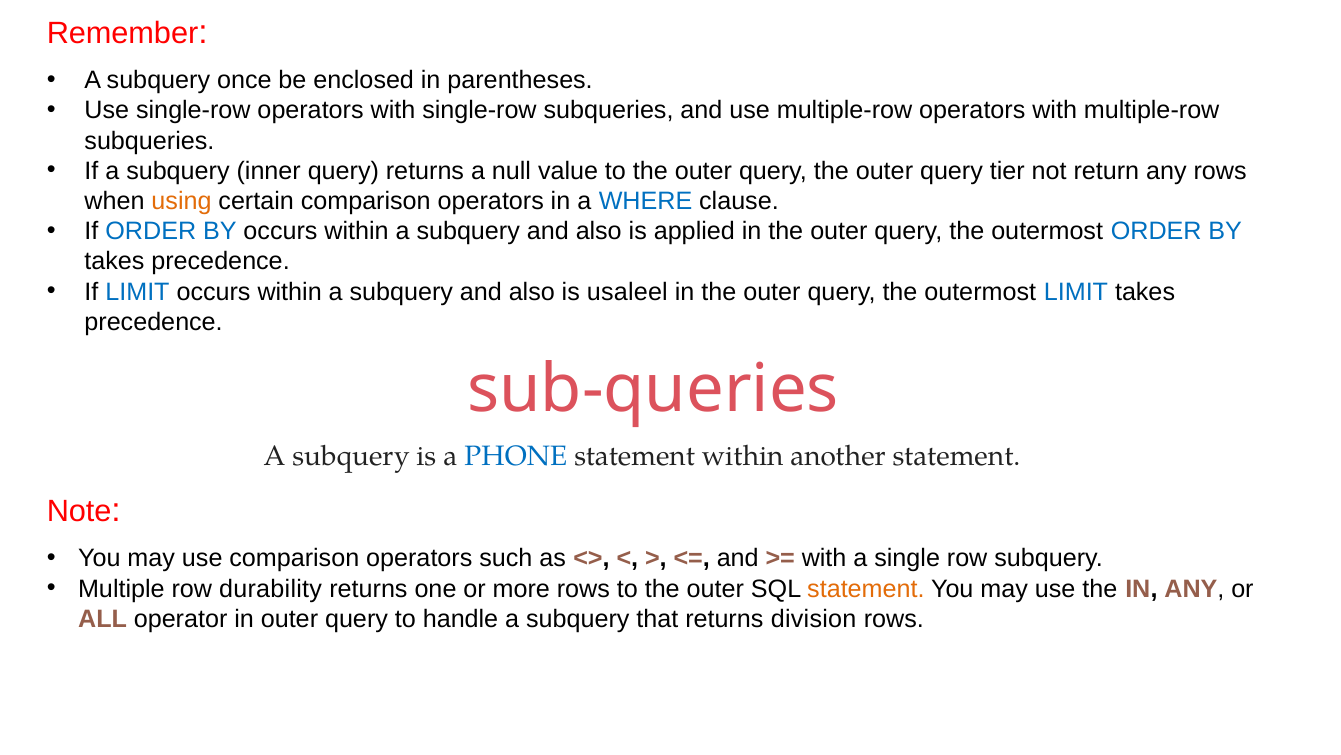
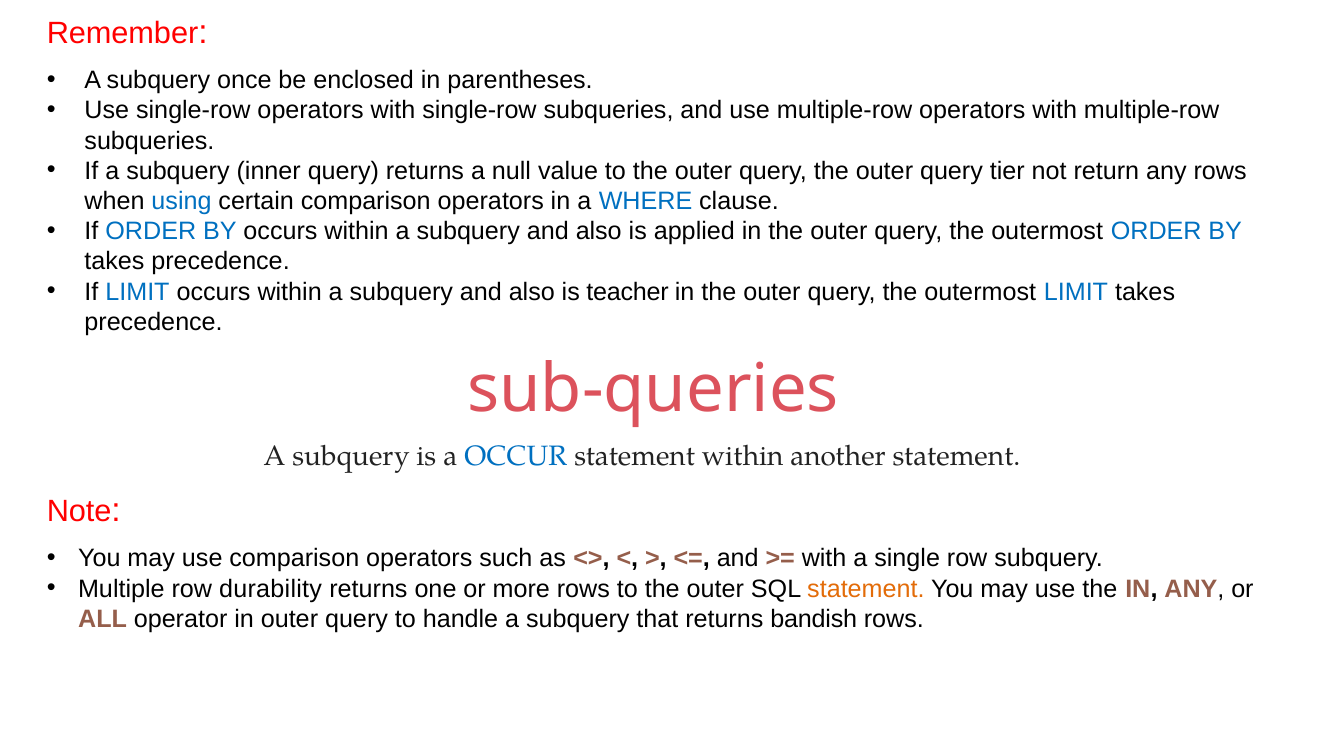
using colour: orange -> blue (182, 201)
usaleel: usaleel -> teacher (628, 291)
PHONE: PHONE -> OCCUR (516, 456)
division: division -> bandish (814, 619)
